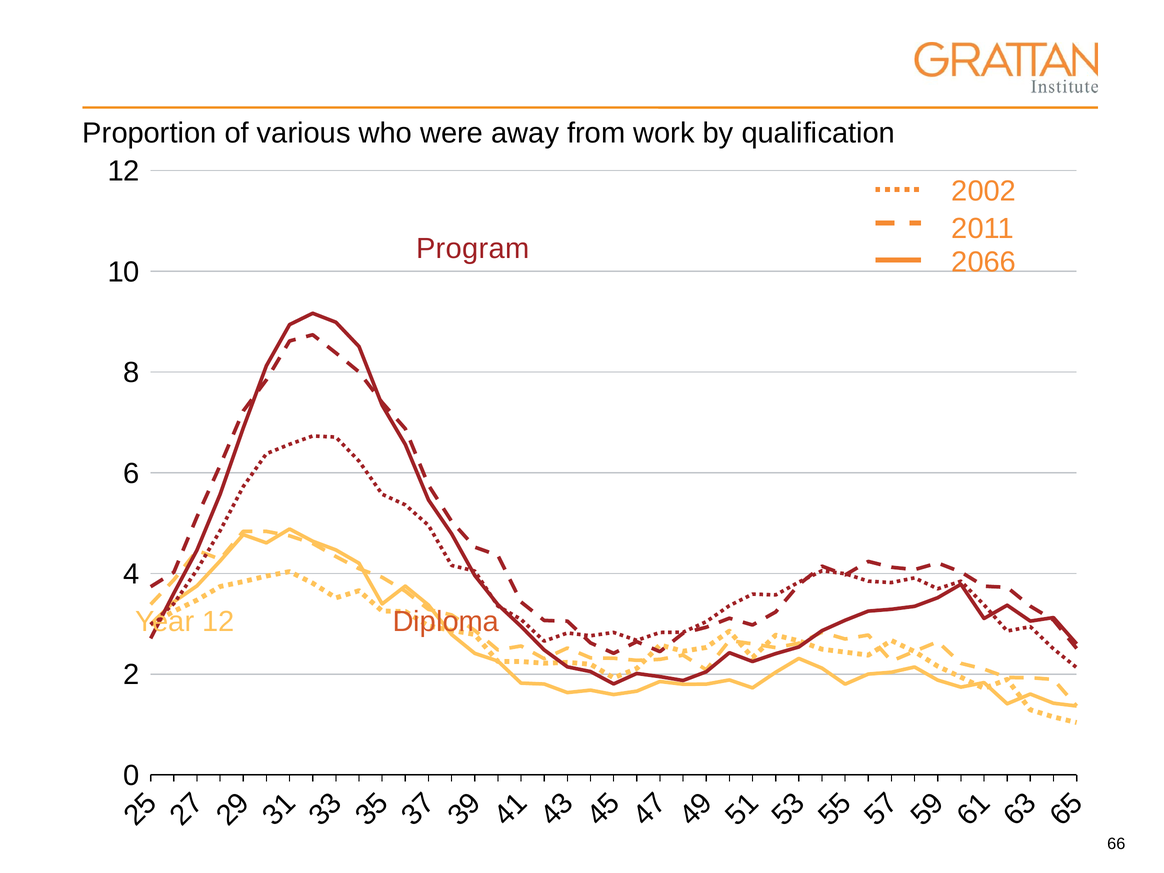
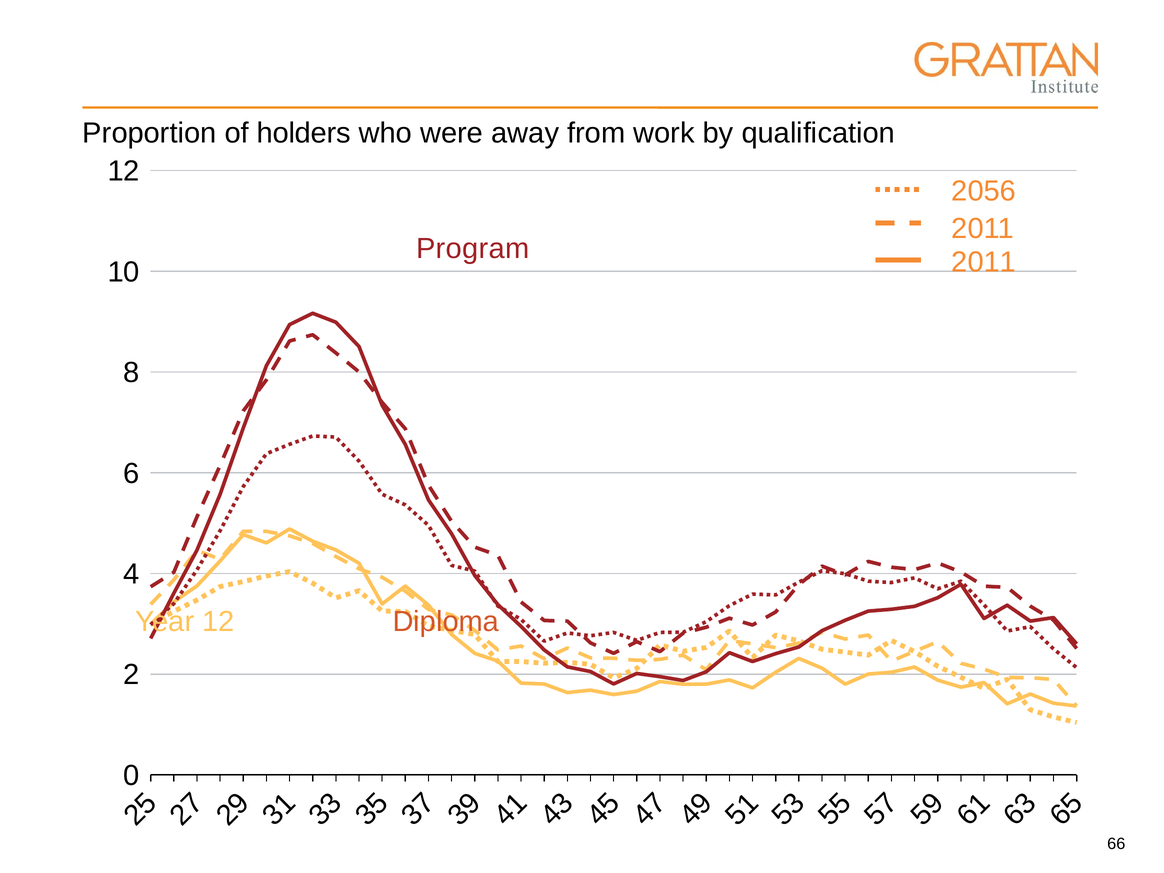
various: various -> holders (304, 133)
2002: 2002 -> 2056 (984, 191)
2066: 2066 -> 2011 (984, 262)
